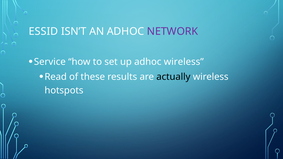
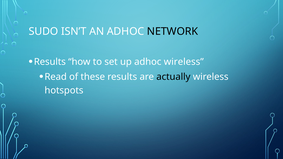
ESSID: ESSID -> SUDO (43, 31)
NETWORK colour: purple -> black (173, 31)
Service: Service -> Results (50, 62)
